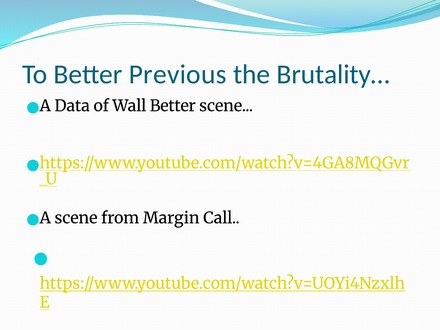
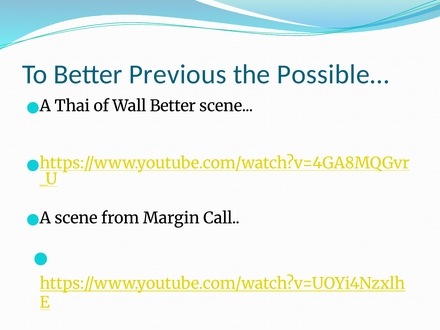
Brutality…: Brutality… -> Possible… (333, 74)
Data: Data -> Thai (72, 106)
